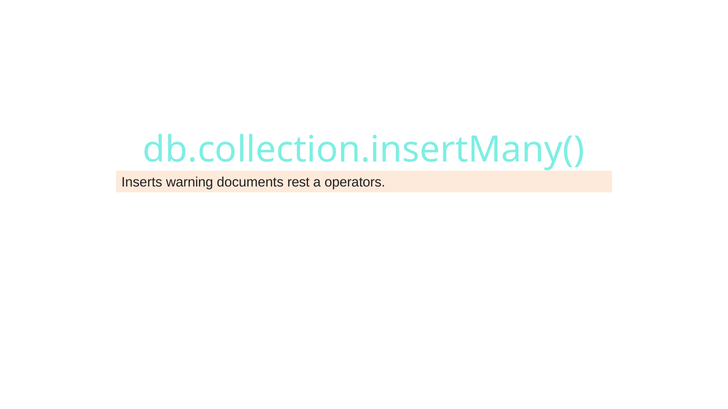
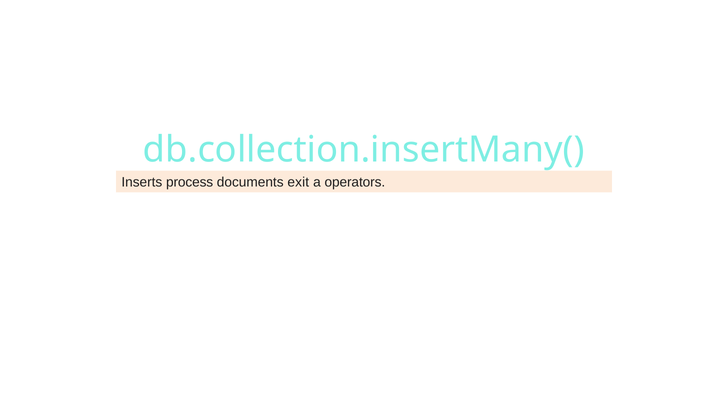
warning: warning -> process (190, 183)
rest: rest -> exit (298, 183)
